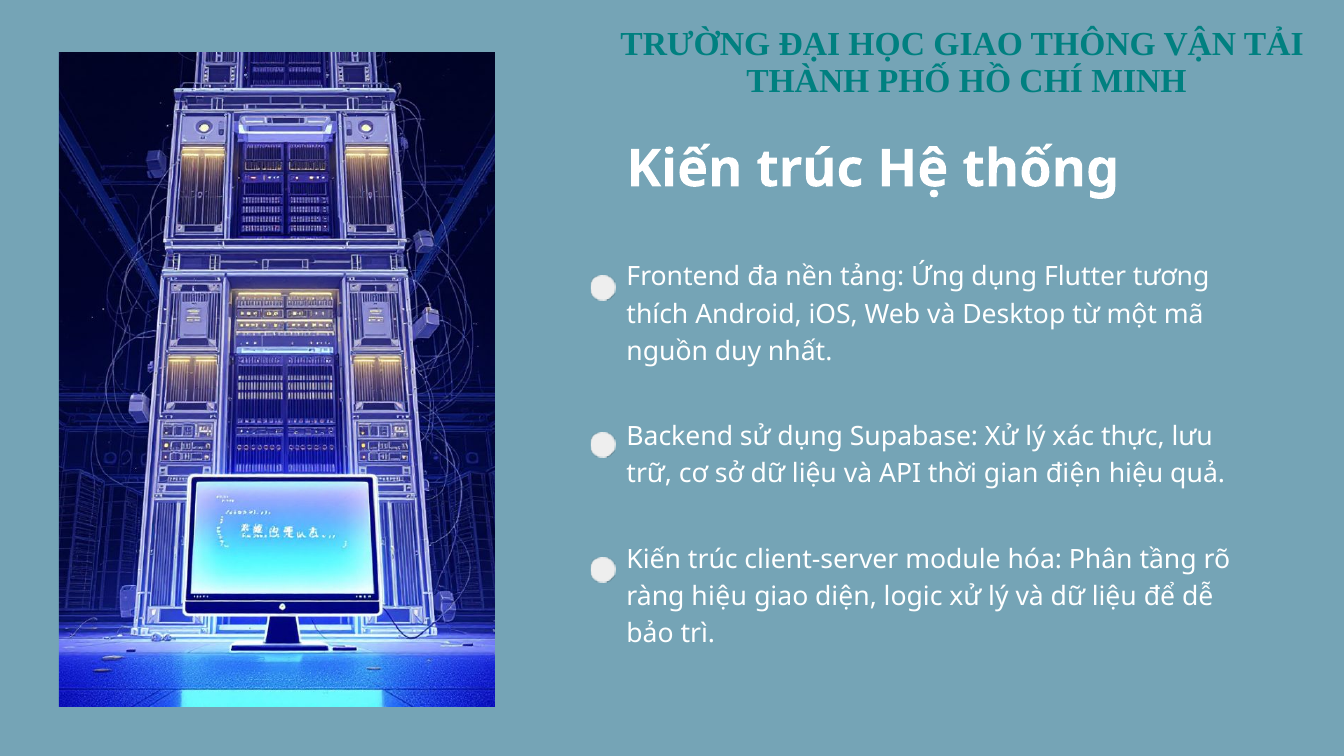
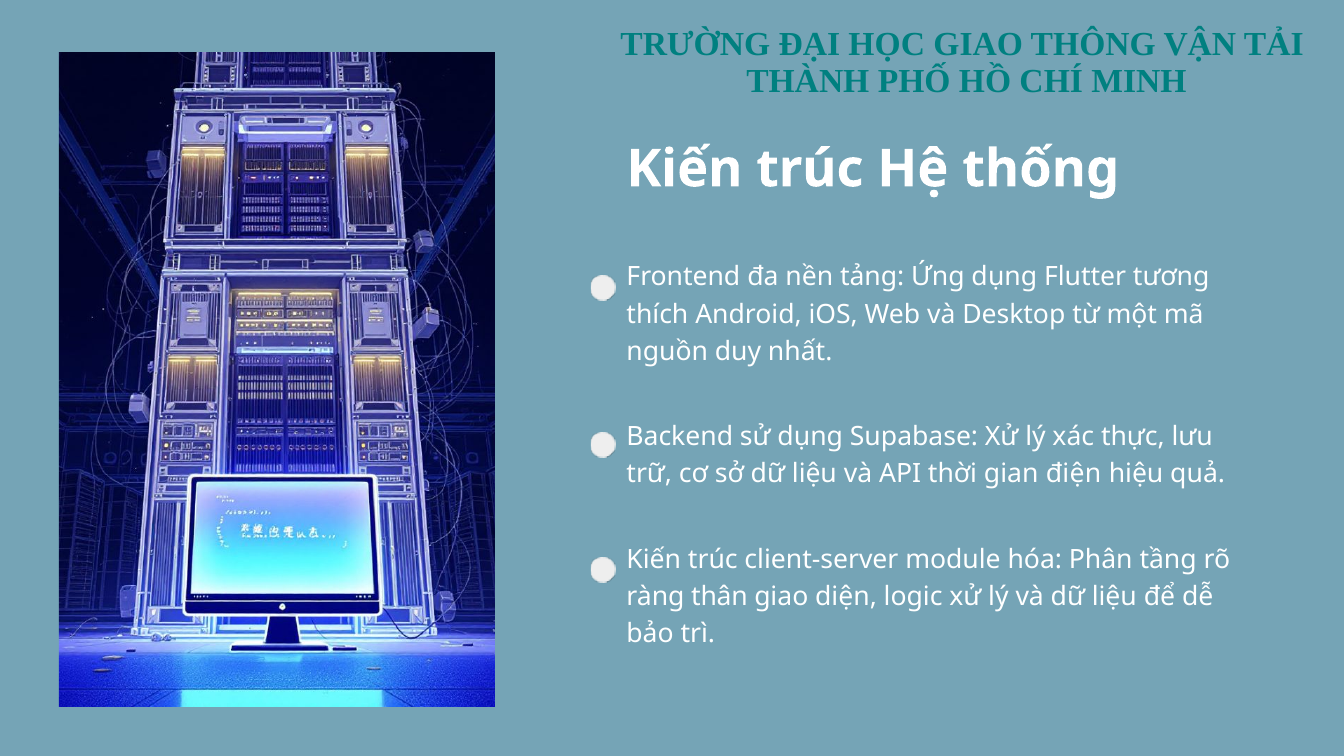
ràng hiệu: hiệu -> thân (719, 597)
